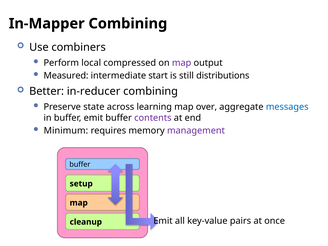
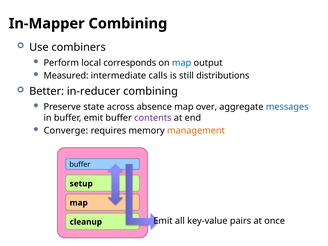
compressed: compressed -> corresponds (130, 63)
map colour: purple -> blue (182, 63)
start: start -> calls (158, 76)
learning: learning -> absence (154, 107)
Minimum: Minimum -> Converge (66, 131)
management colour: purple -> orange (196, 131)
